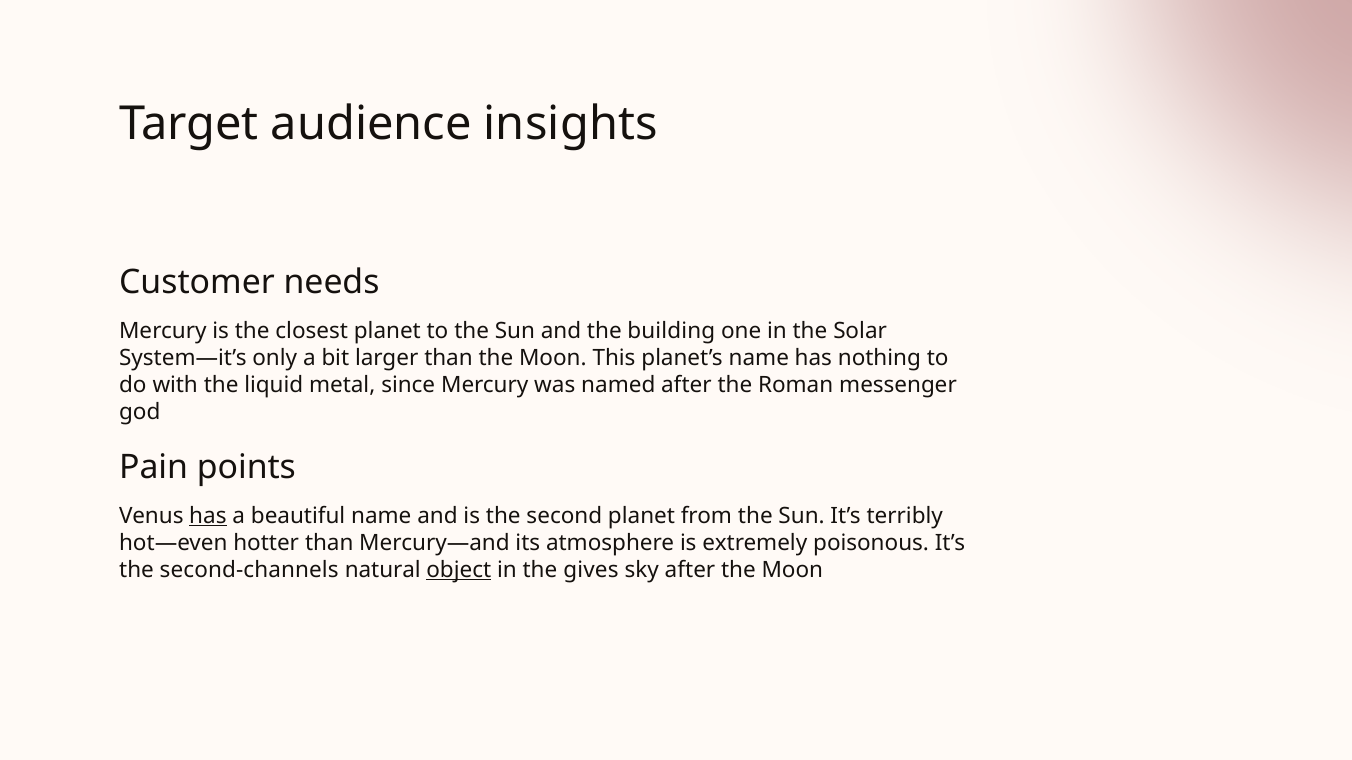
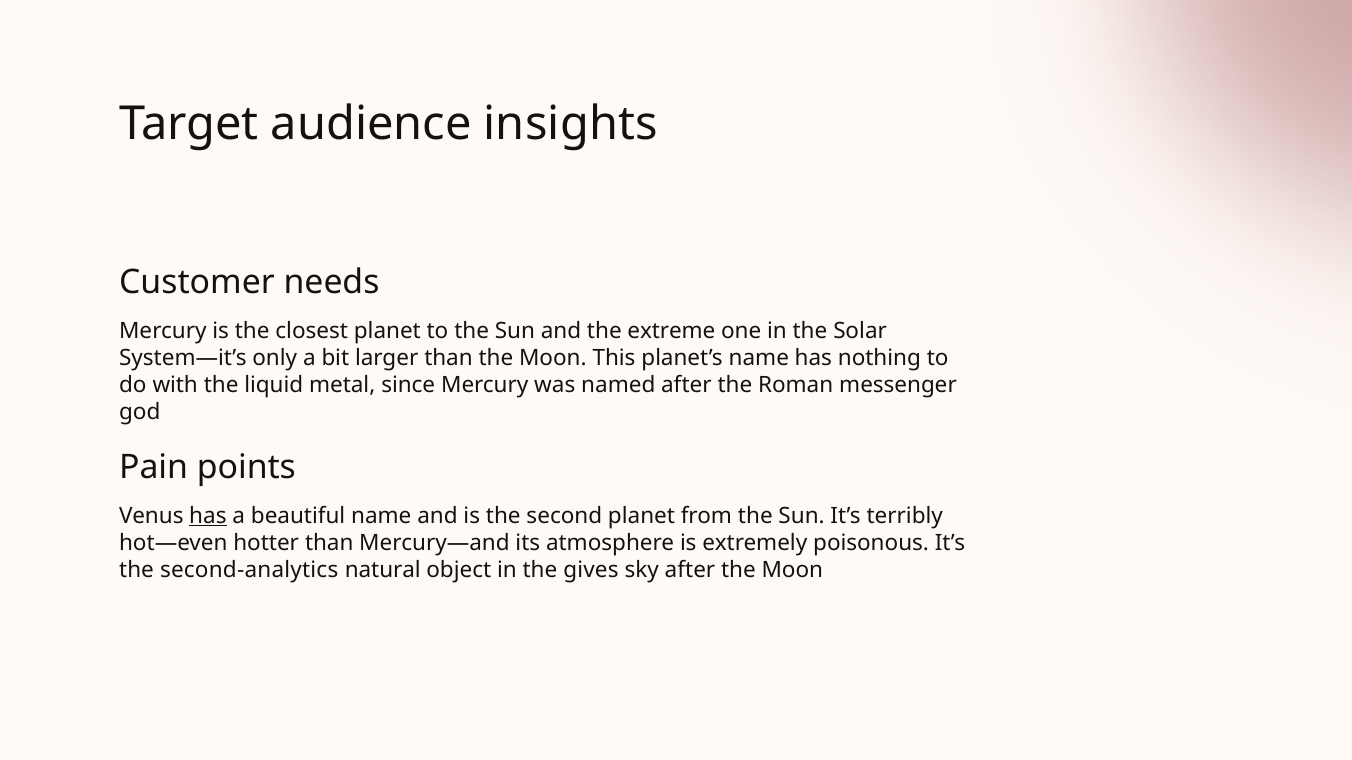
building: building -> extreme (671, 331)
second-channels: second-channels -> second-analytics (249, 570)
object underline: present -> none (459, 570)
